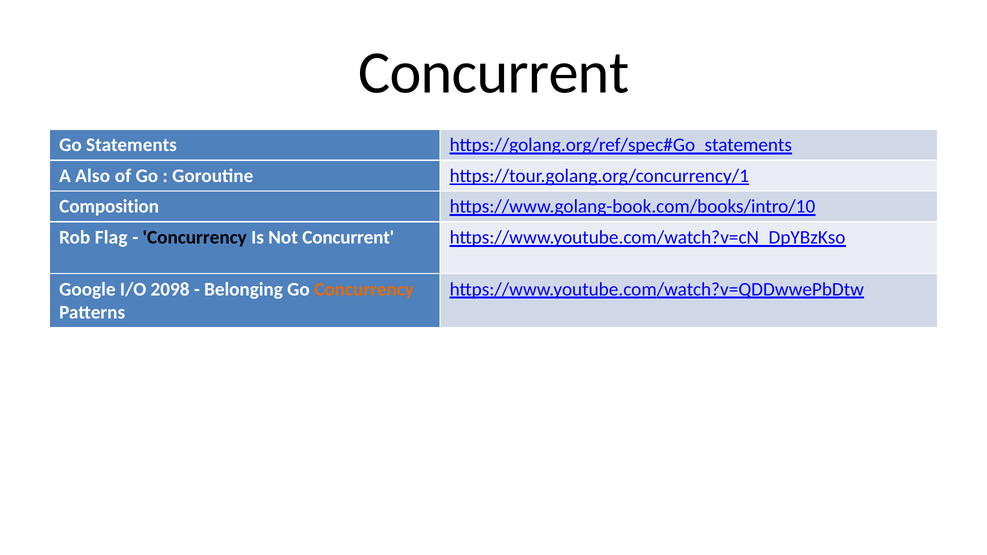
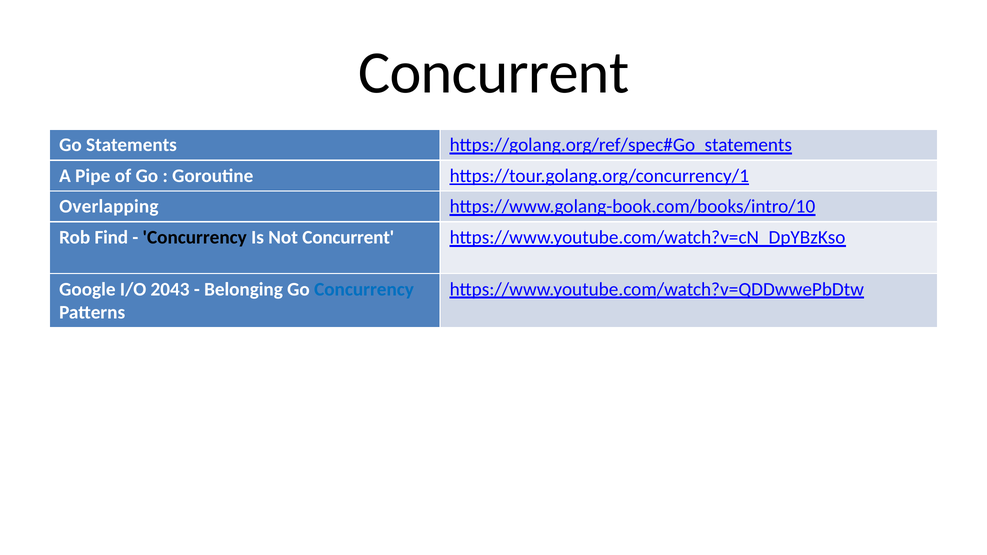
Also: Also -> Pipe (93, 176)
Composition: Composition -> Overlapping (109, 207)
Flag: Flag -> Find (111, 238)
2098: 2098 -> 2043 (170, 289)
Concurrency colour: orange -> blue (364, 289)
